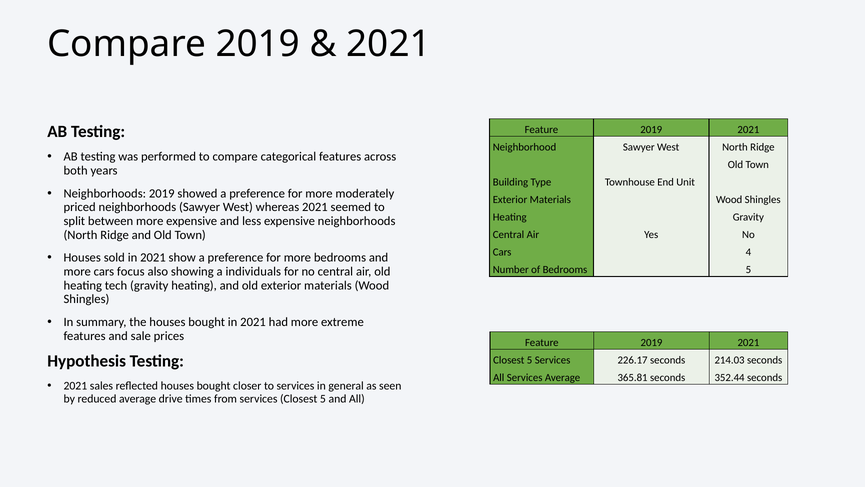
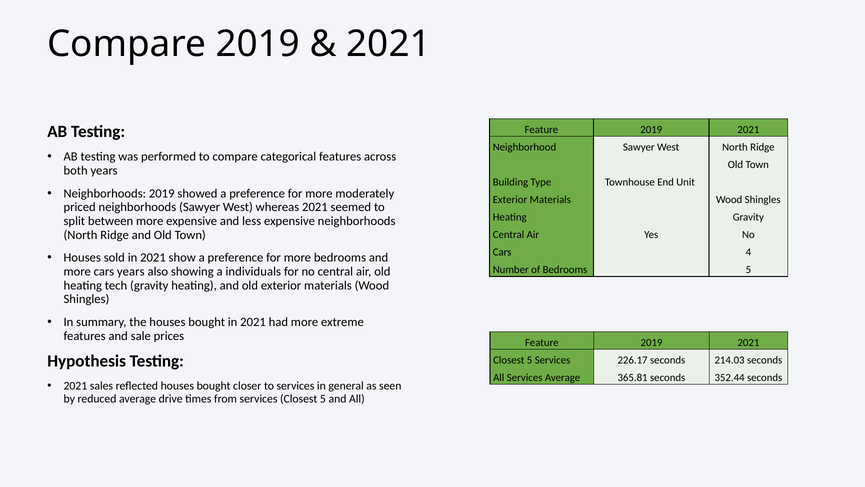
cars focus: focus -> years (131, 271)
